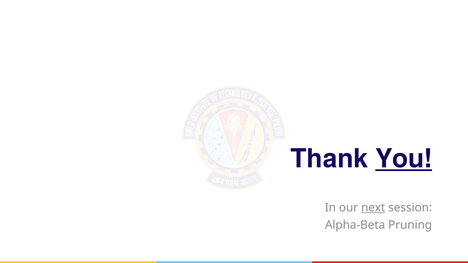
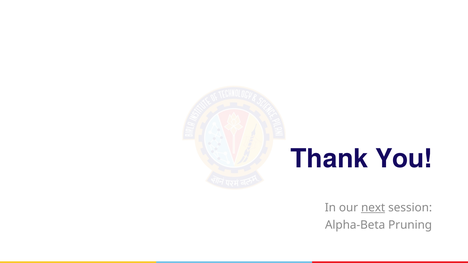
You underline: present -> none (404, 159)
